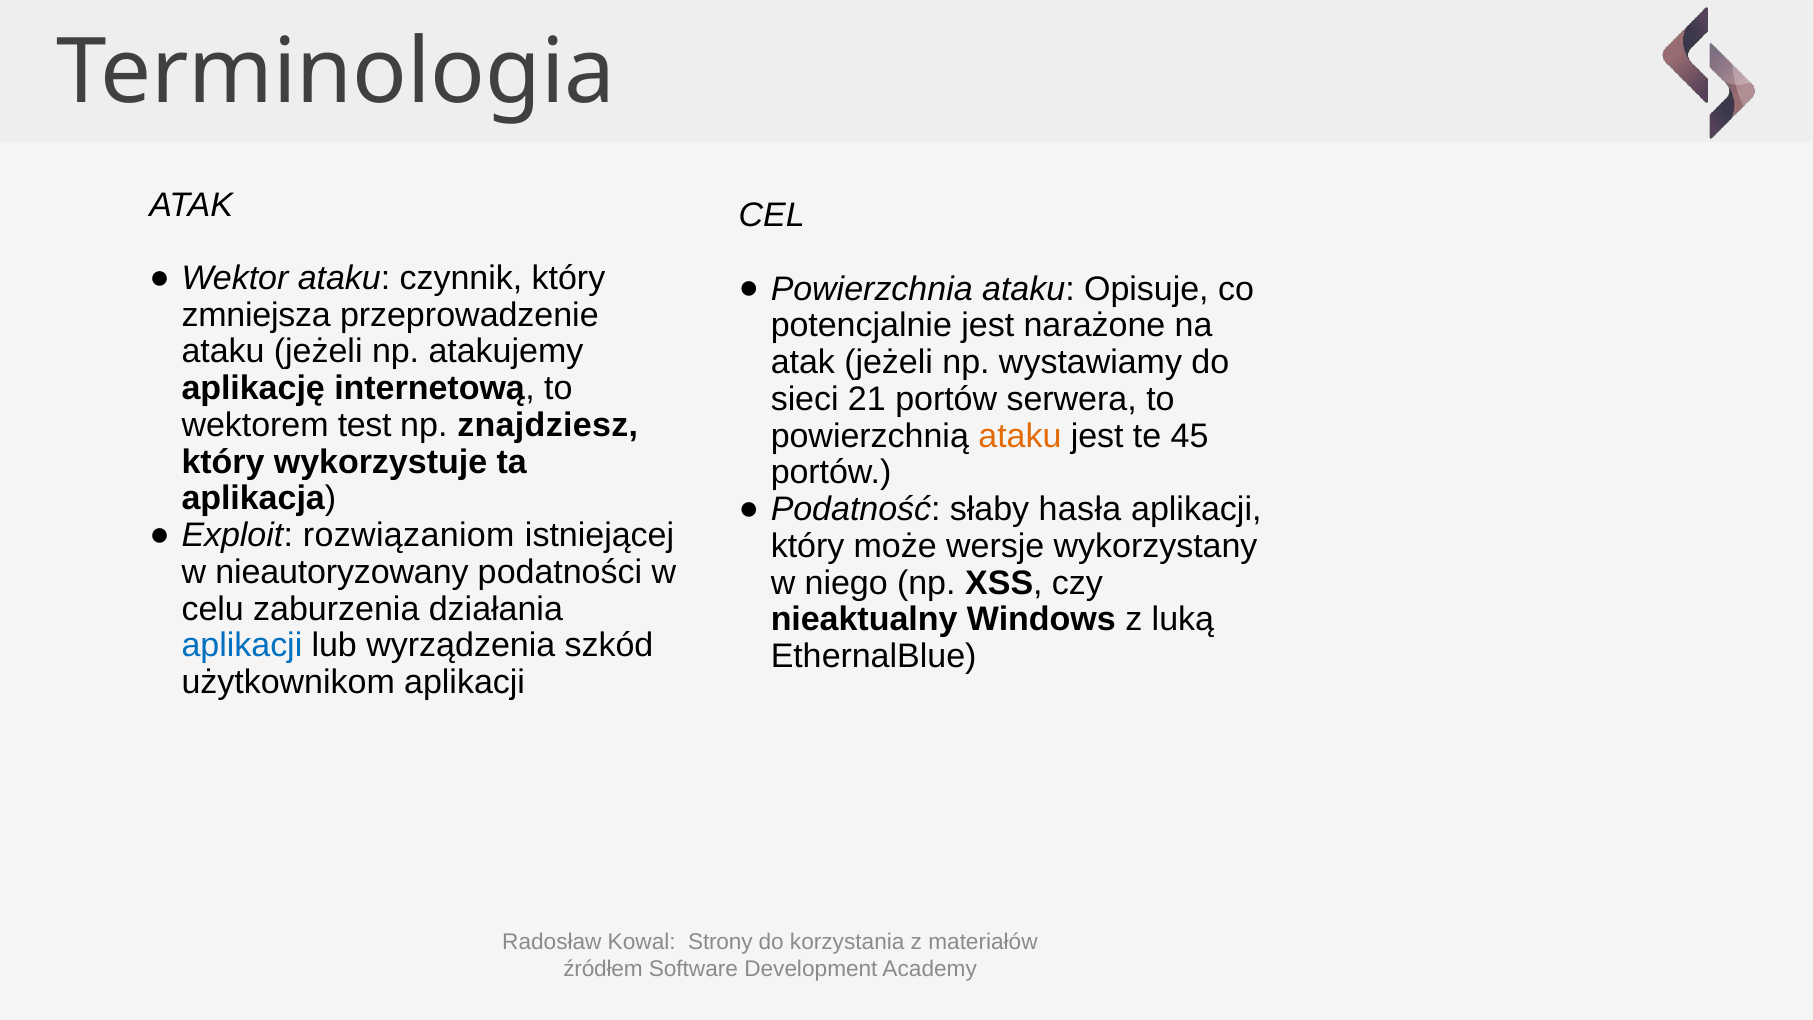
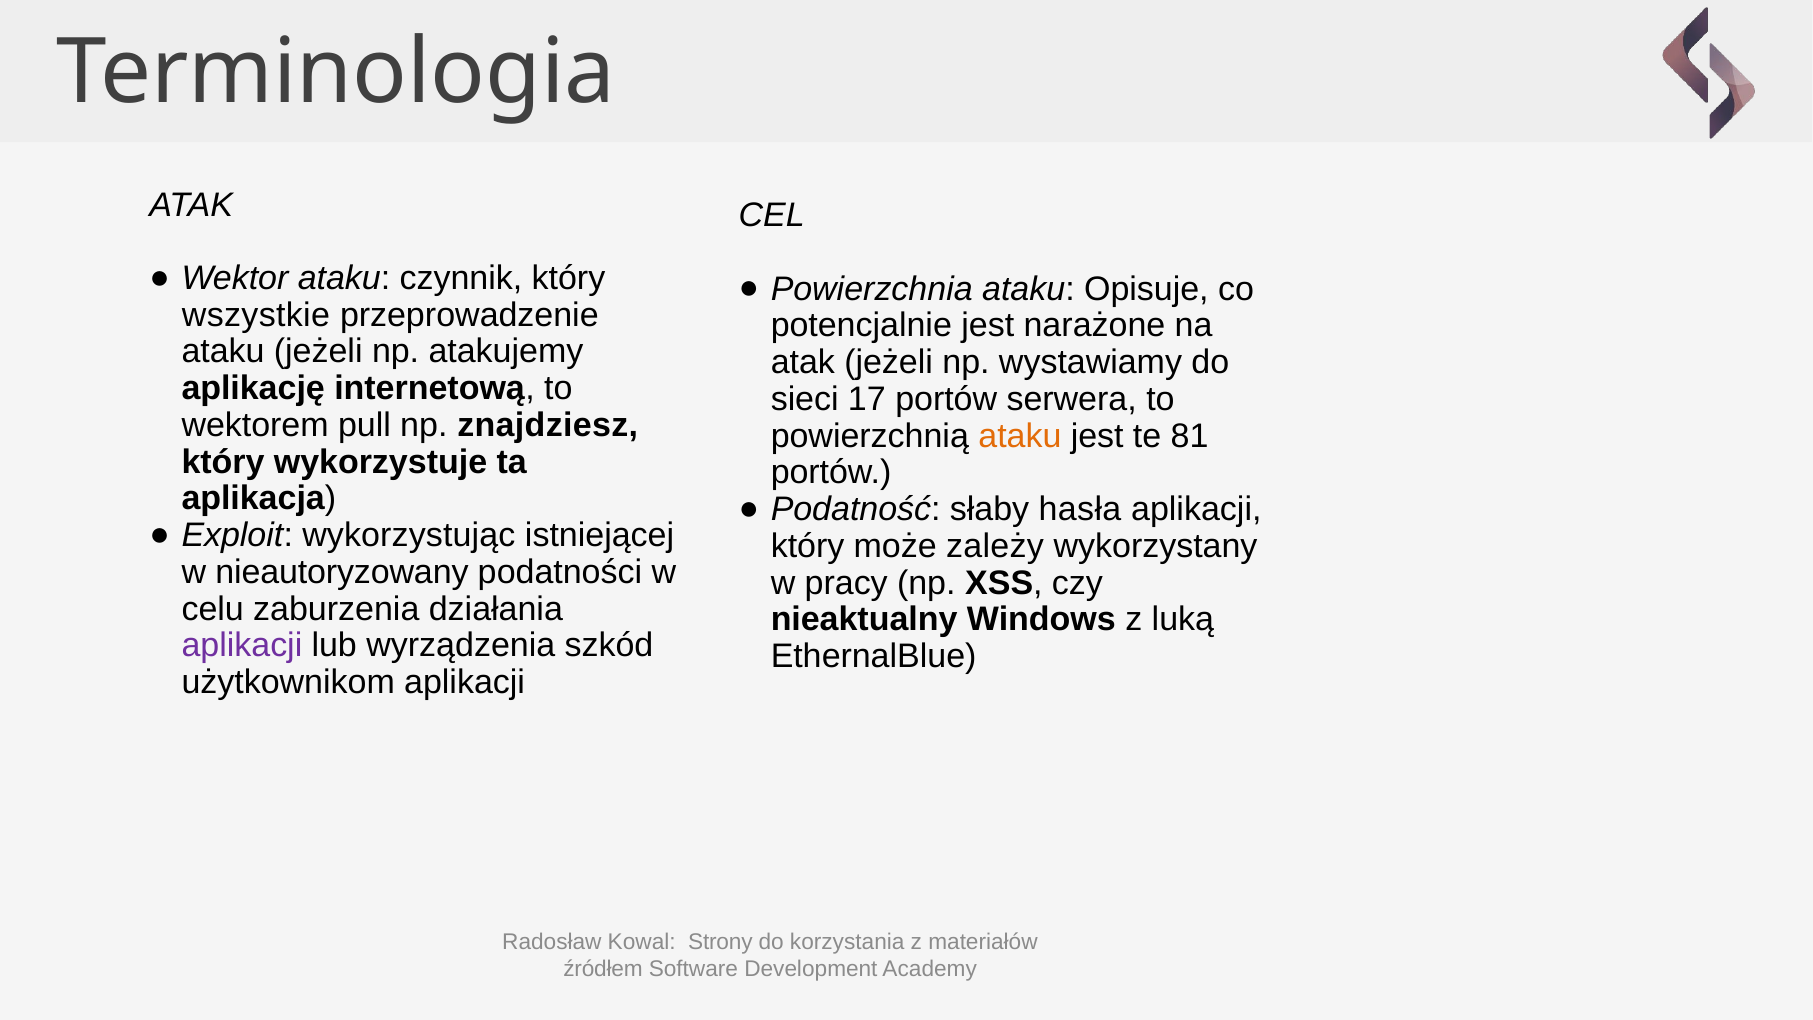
zmniejsza: zmniejsza -> wszystkie (256, 315)
21: 21 -> 17 (867, 399)
test: test -> pull (364, 425)
45: 45 -> 81 (1190, 436)
rozwiązaniom: rozwiązaniom -> wykorzystując (409, 535)
wersje: wersje -> zależy (995, 546)
niego: niego -> pracy (846, 583)
aplikacji colour: blue -> purple (242, 645)
